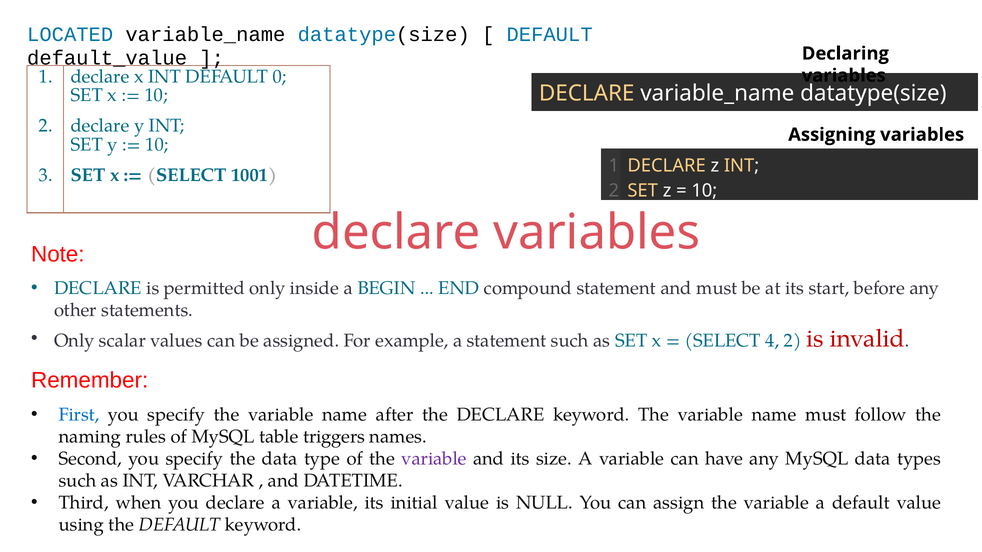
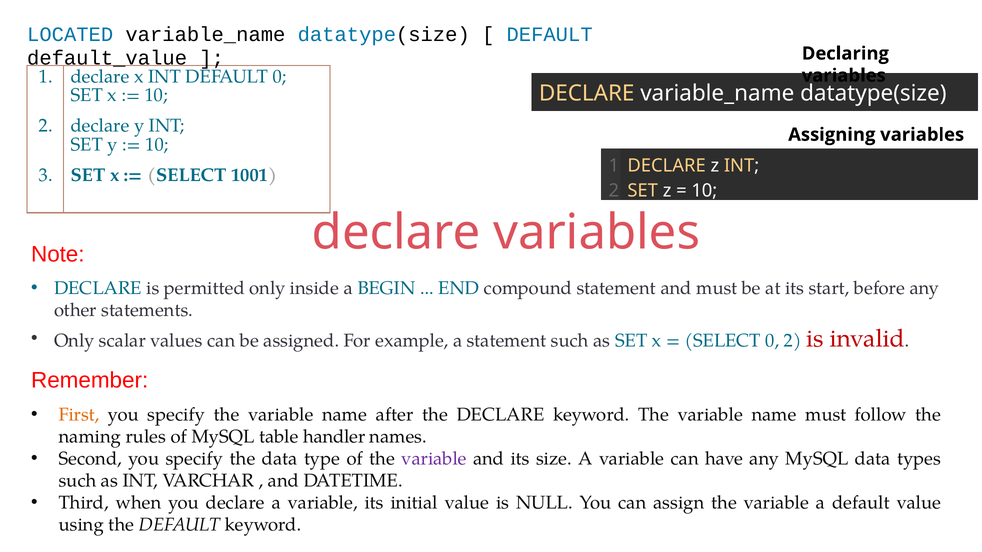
SELECT 4: 4 -> 0 (772, 341)
First colour: blue -> orange (79, 415)
triggers: triggers -> handler (334, 437)
